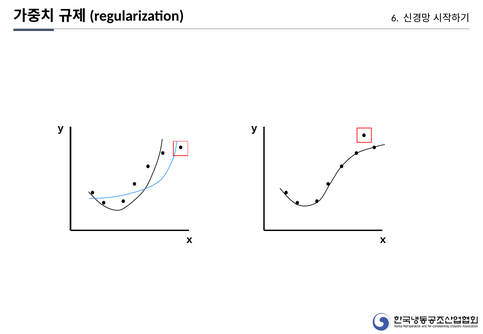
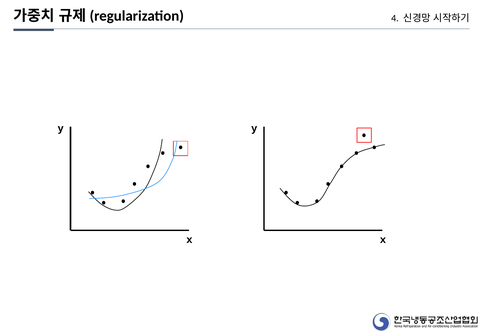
6: 6 -> 4 (395, 18)
